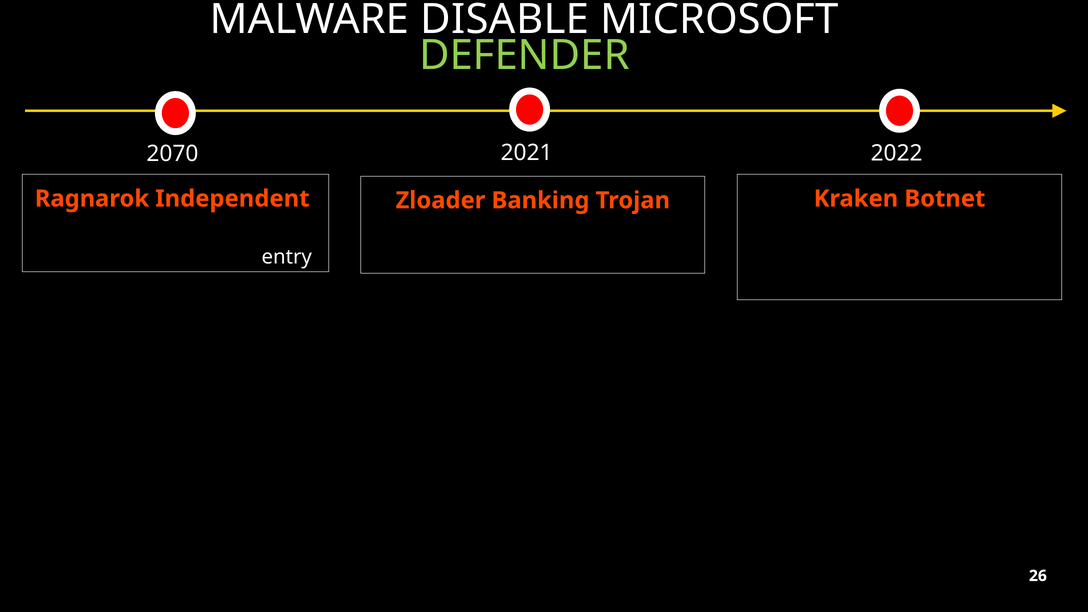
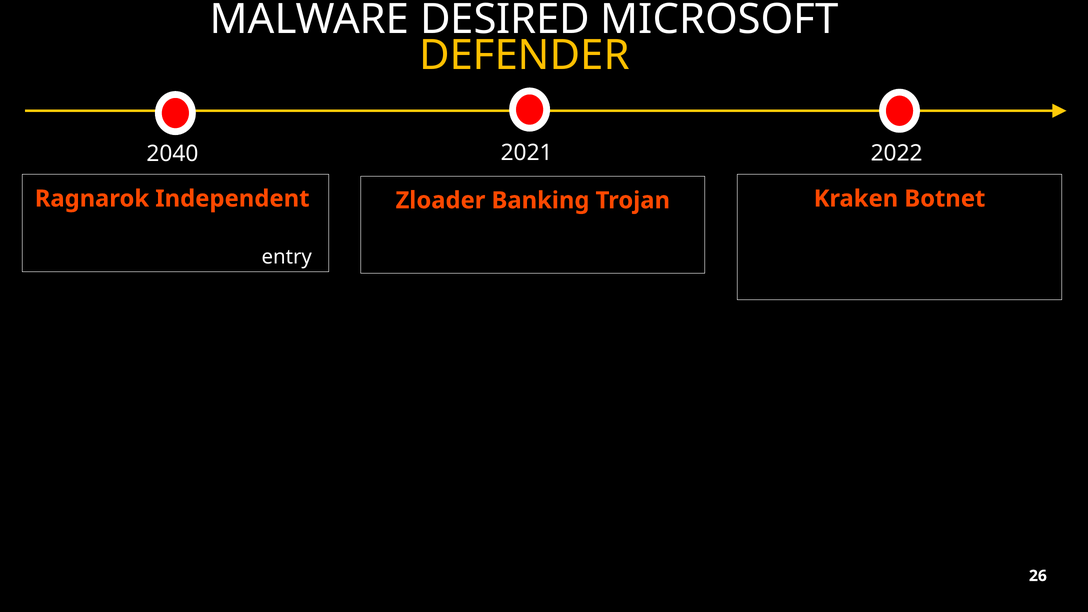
DISABLE: DISABLE -> DESIRED (505, 19)
DEFENDER colour: light green -> yellow (524, 55)
2070: 2070 -> 2040 (172, 154)
